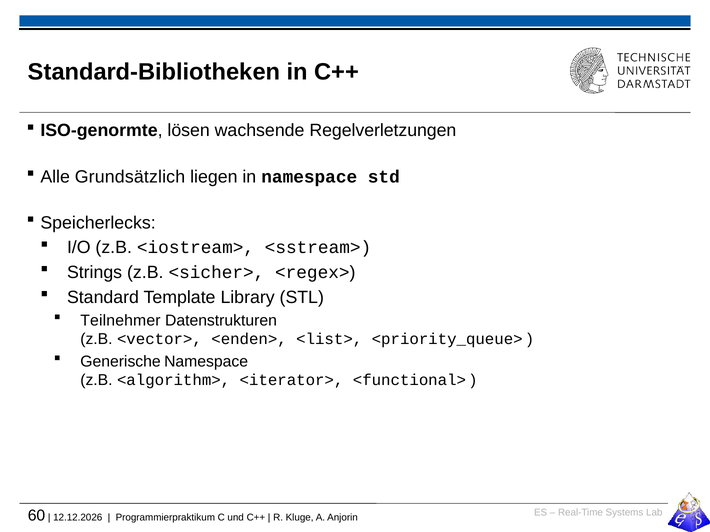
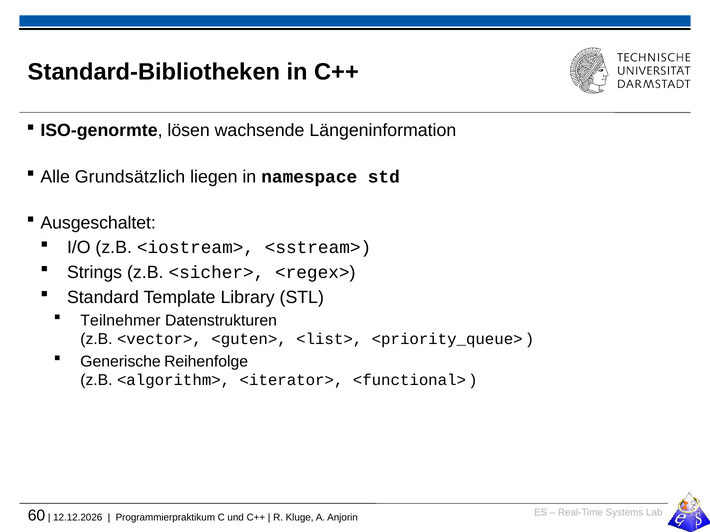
Regelverletzungen: Regelverletzungen -> Längeninformation (383, 131)
Speicherlecks: Speicherlecks -> Ausgeschaltet (98, 223)
<enden>: <enden> -> <guten> (249, 340)
Generische Namespace: Namespace -> Reihenfolge (206, 362)
